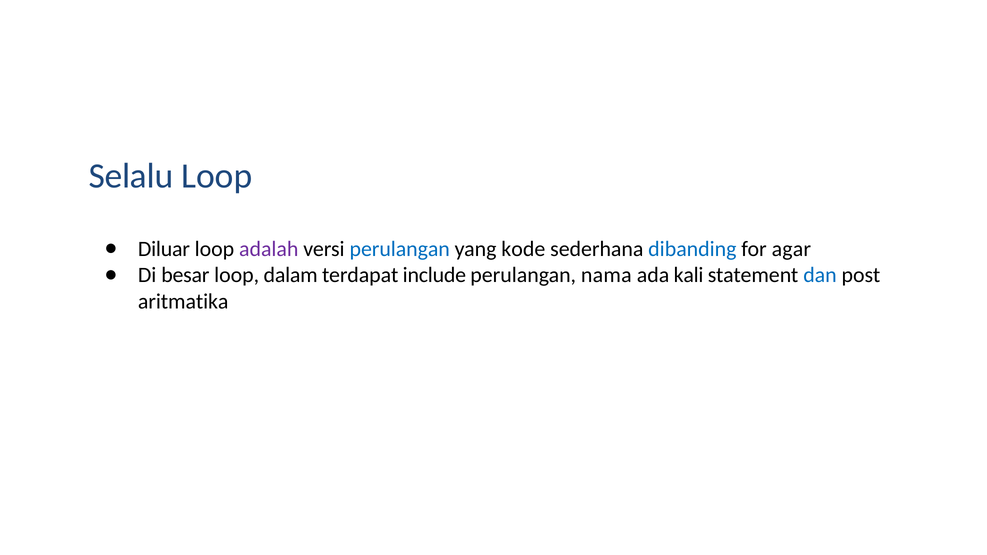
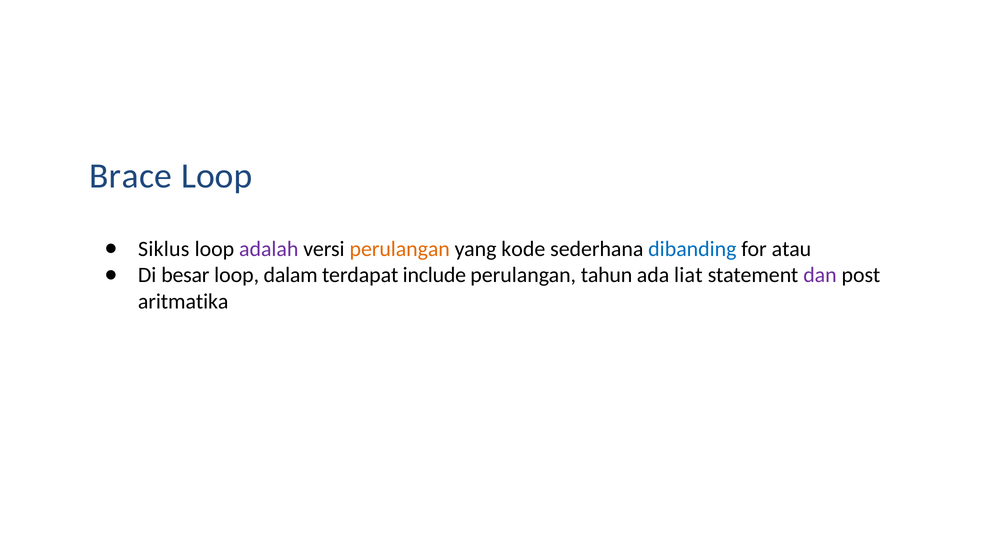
Selalu: Selalu -> Brace (131, 176)
Diluar: Diluar -> Siklus (164, 249)
perulangan colour: blue -> orange (400, 249)
agar: agar -> atau (791, 249)
nama: nama -> tahun (607, 275)
kali: kali -> liat (688, 275)
dan colour: blue -> purple (820, 275)
